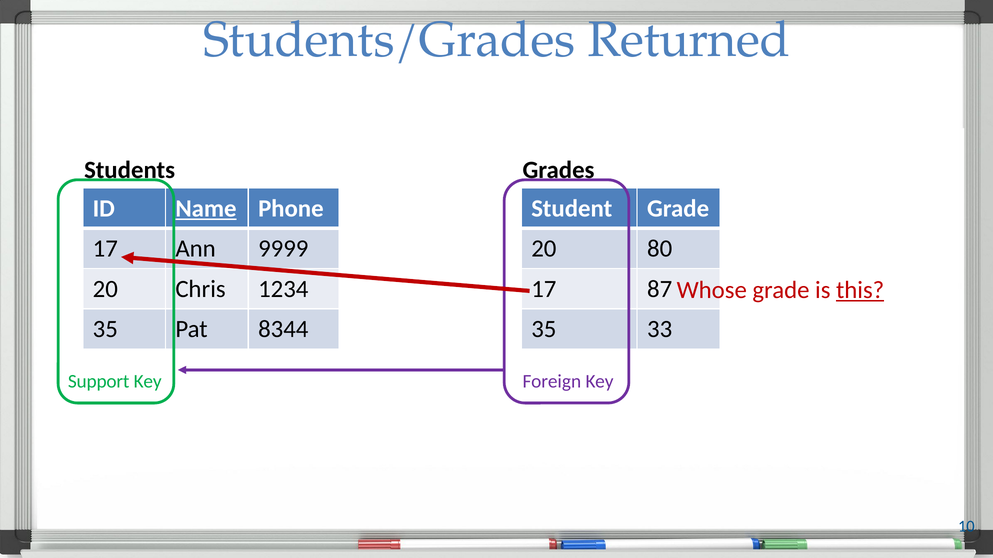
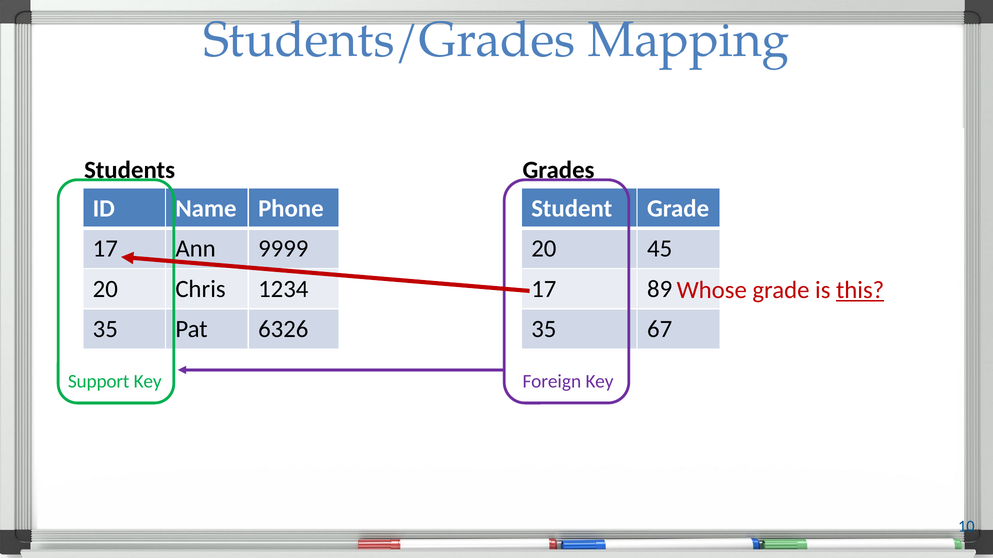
Returned: Returned -> Mapping (689, 40)
Name underline: present -> none (206, 209)
80: 80 -> 45 (660, 249)
87: 87 -> 89 (660, 289)
8344: 8344 -> 6326 (283, 329)
33: 33 -> 67 (660, 329)
